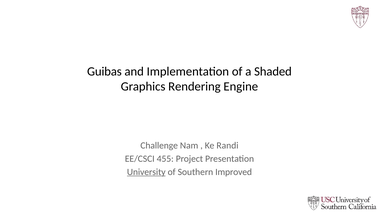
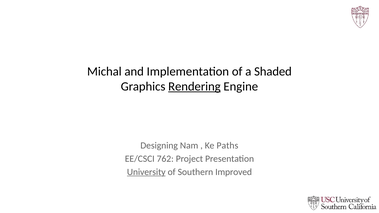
Guibas: Guibas -> Michal (104, 71)
Rendering underline: none -> present (194, 87)
Challenge: Challenge -> Designing (159, 146)
Randi: Randi -> Paths (227, 146)
455: 455 -> 762 (165, 159)
